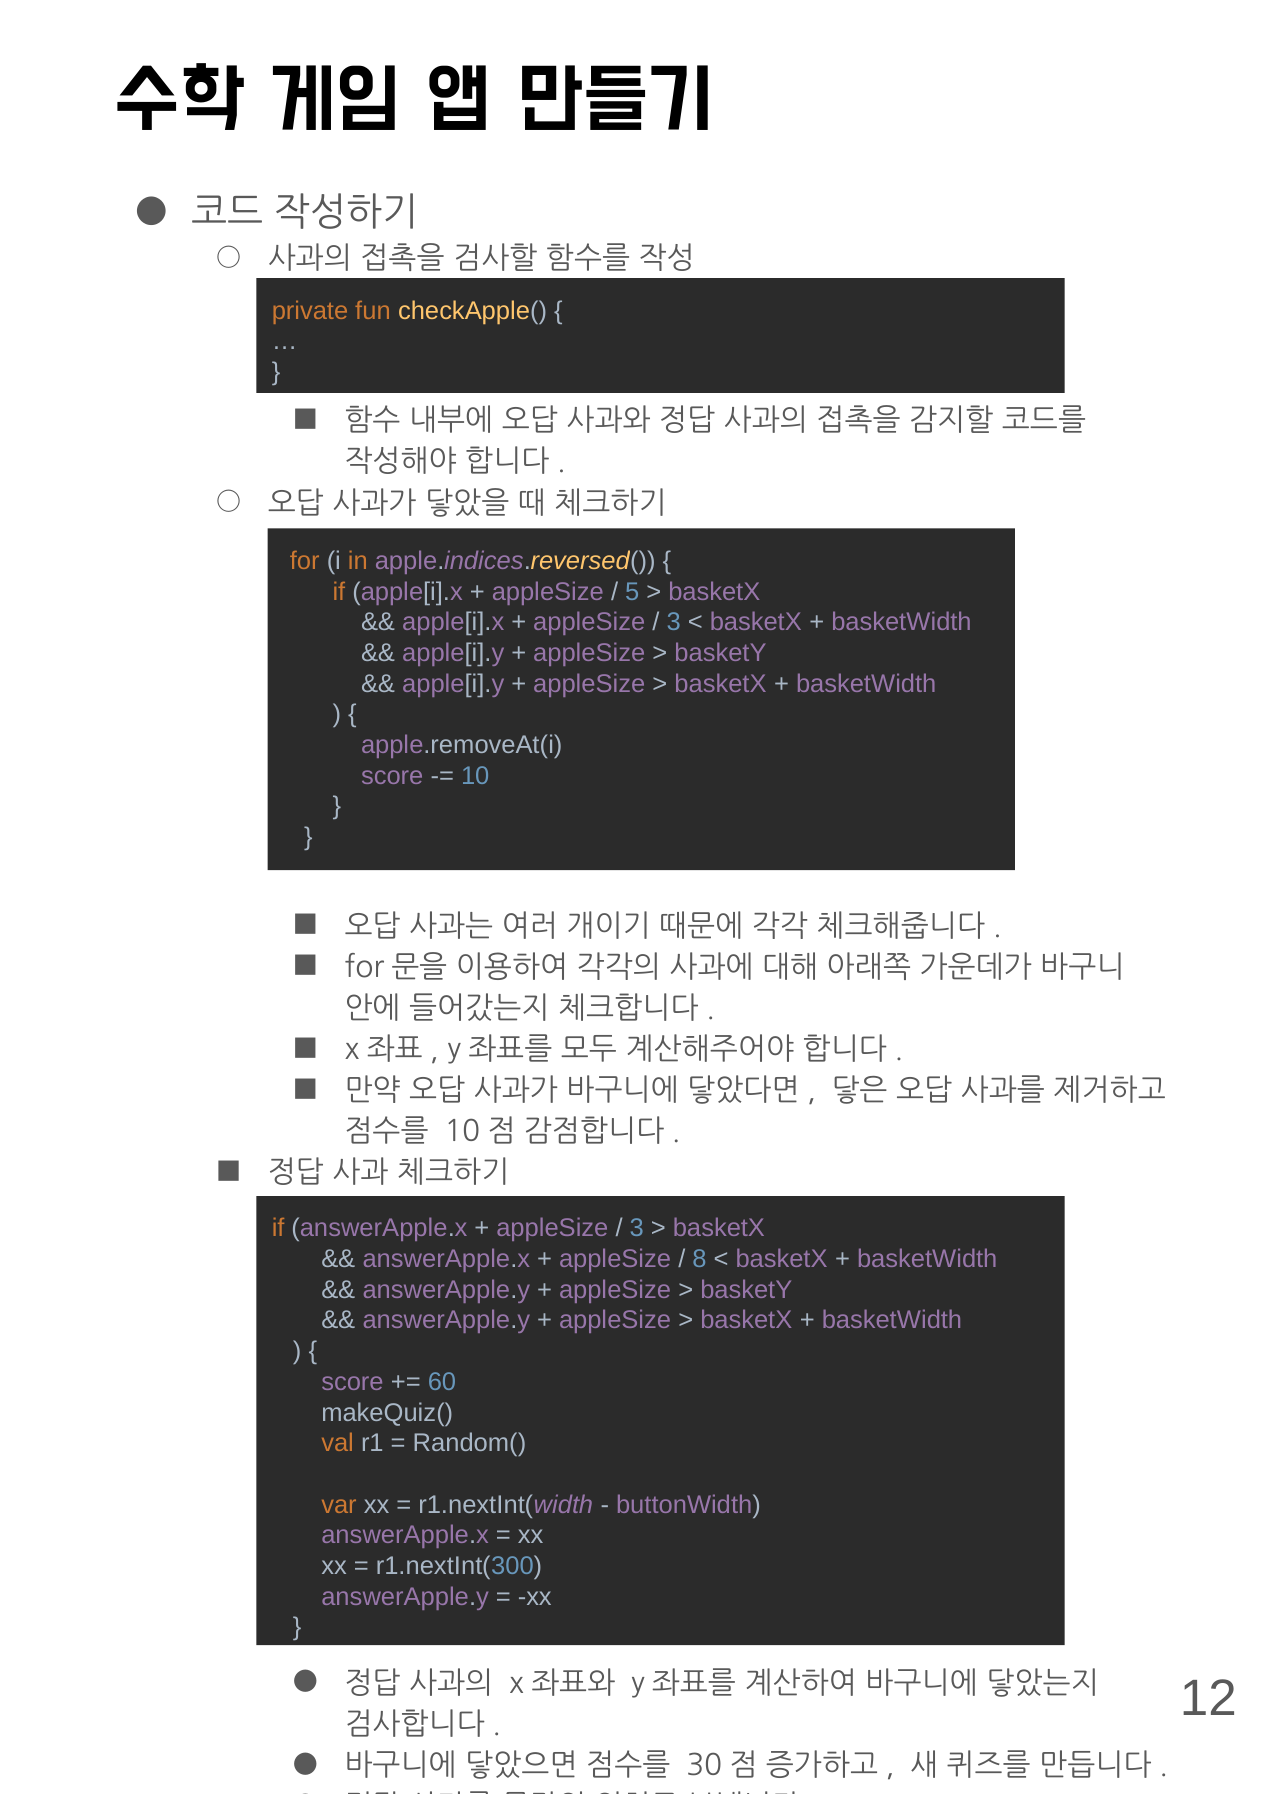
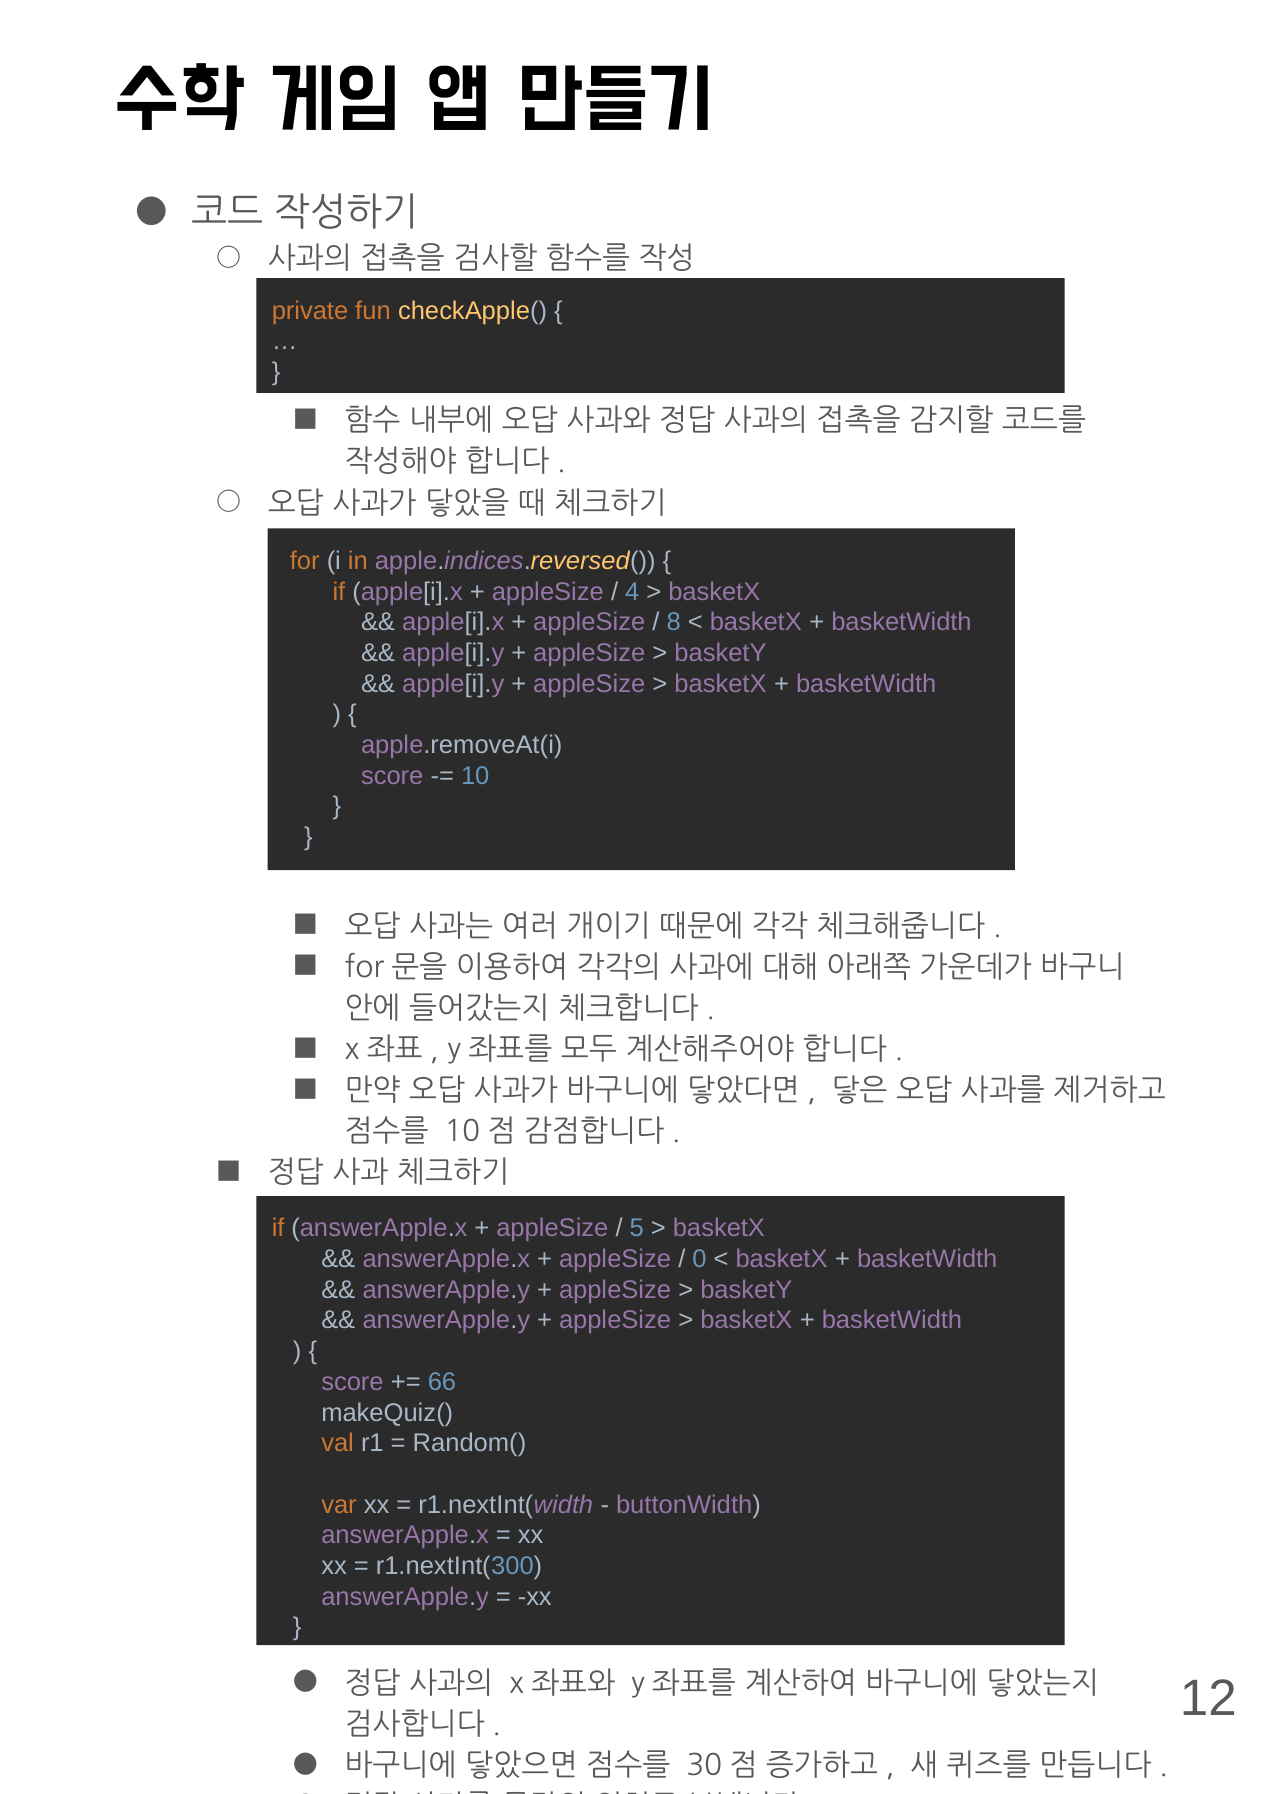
5: 5 -> 4 (632, 592)
3: 3 -> 8 (674, 623)
3: 3 -> 5 (637, 1229)
8: 8 -> 0 (699, 1260)
60: 60 -> 66 (442, 1383)
